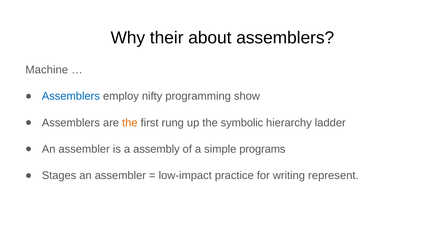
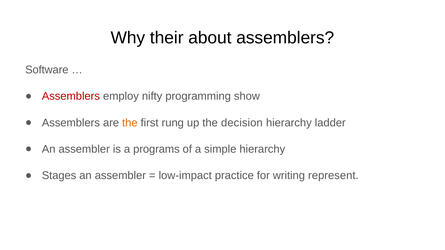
Machine: Machine -> Software (47, 70)
Assemblers colour: blue -> red (71, 96)
symbolic: symbolic -> decision (242, 123)
assembly: assembly -> programs (156, 149)
simple programs: programs -> hierarchy (262, 149)
